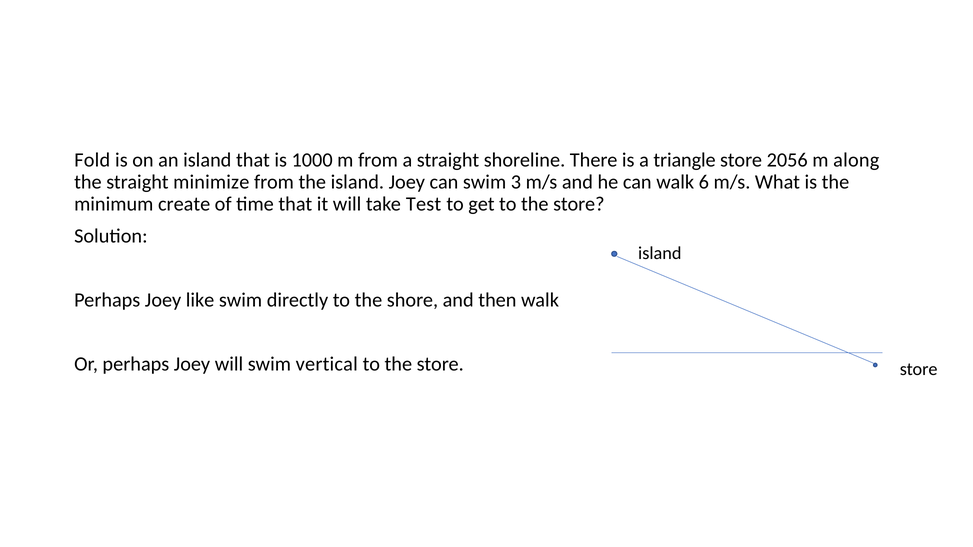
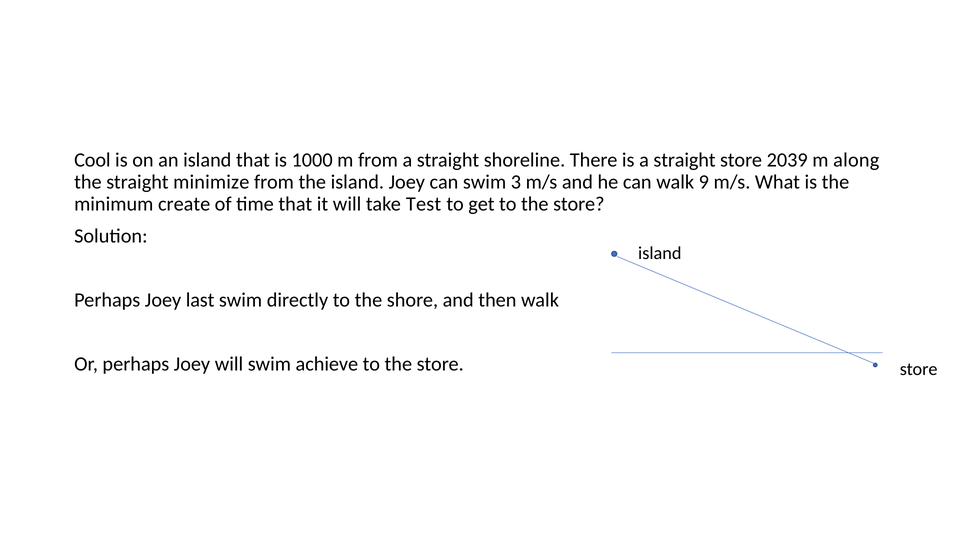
Fold: Fold -> Cool (92, 160)
is a triangle: triangle -> straight (685, 160)
2056: 2056 -> 2039 (787, 160)
6: 6 -> 9 (704, 182)
like: like -> last (200, 300)
vertical: vertical -> achieve (327, 364)
